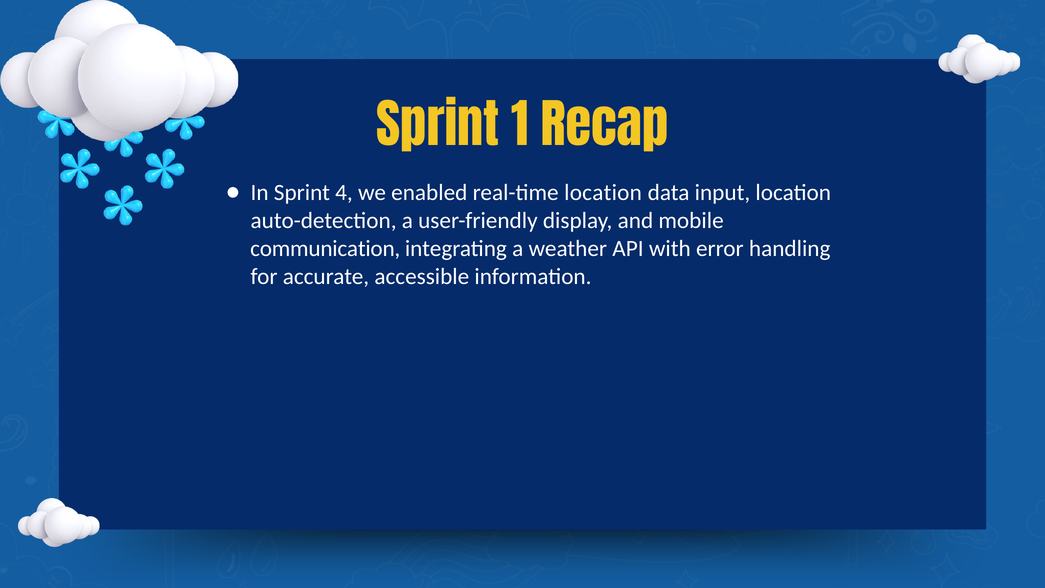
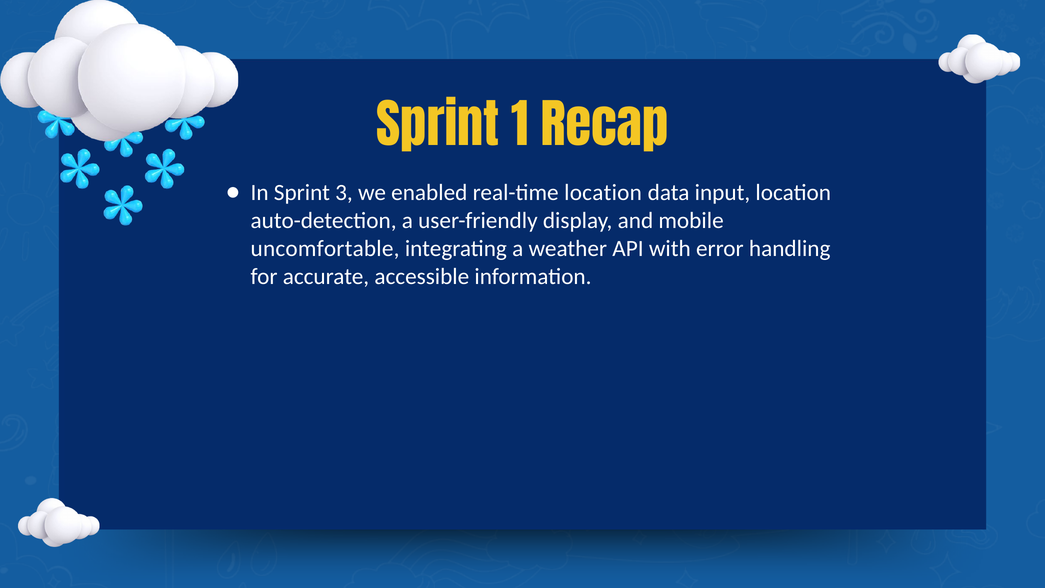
4: 4 -> 3 (344, 193)
communication: communication -> uncomfortable (325, 248)
